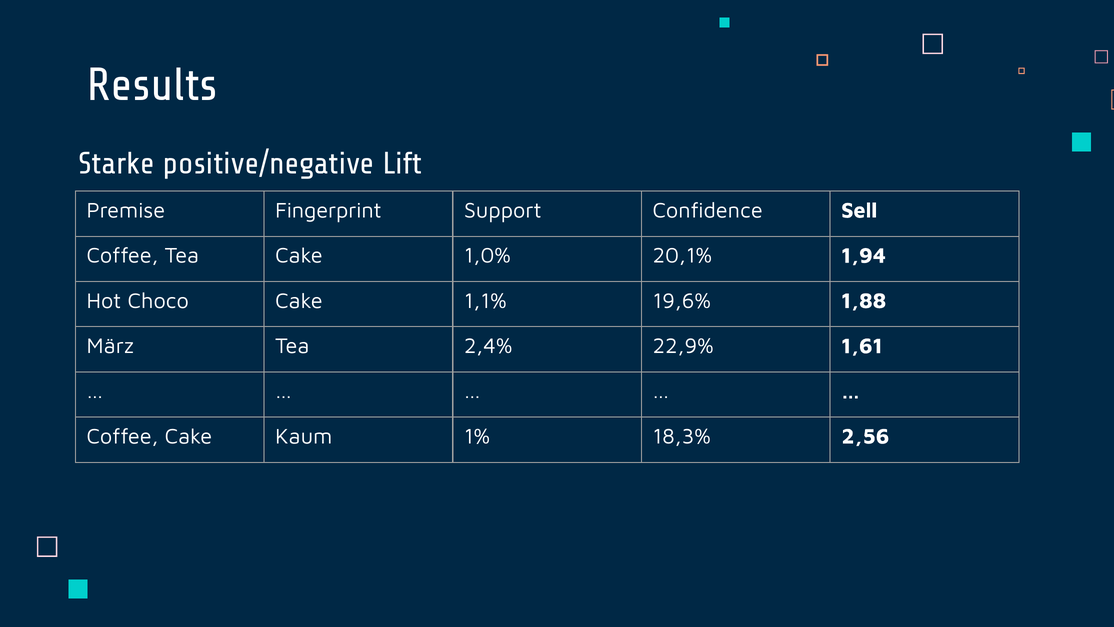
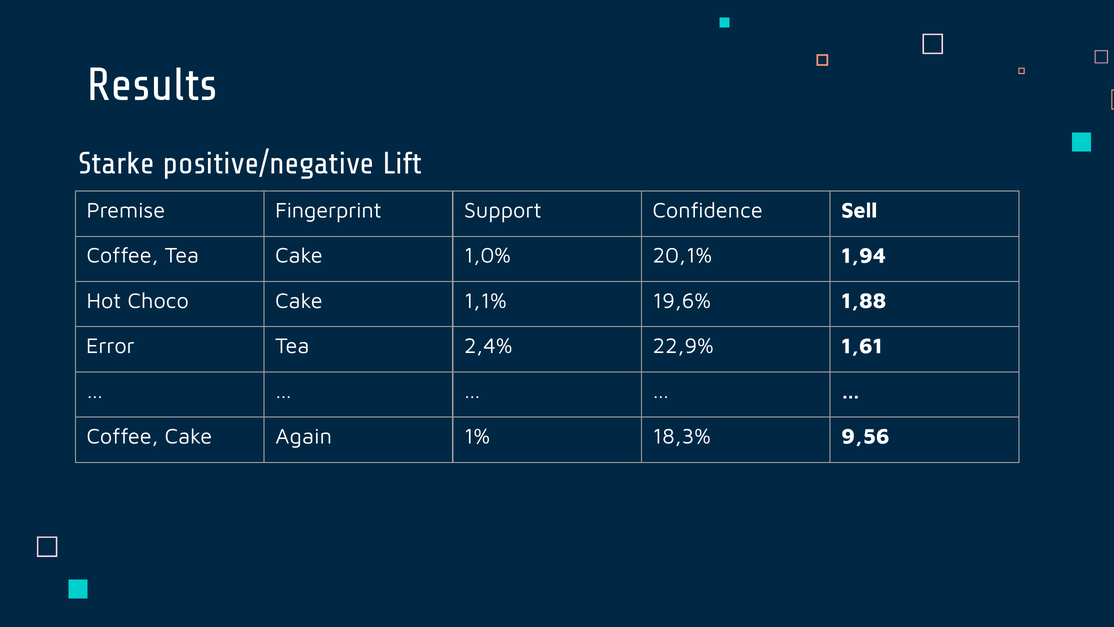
März: März -> Error (110, 346)
Kaum: Kaum -> Again (304, 436)
2,56: 2,56 -> 9,56 (865, 436)
